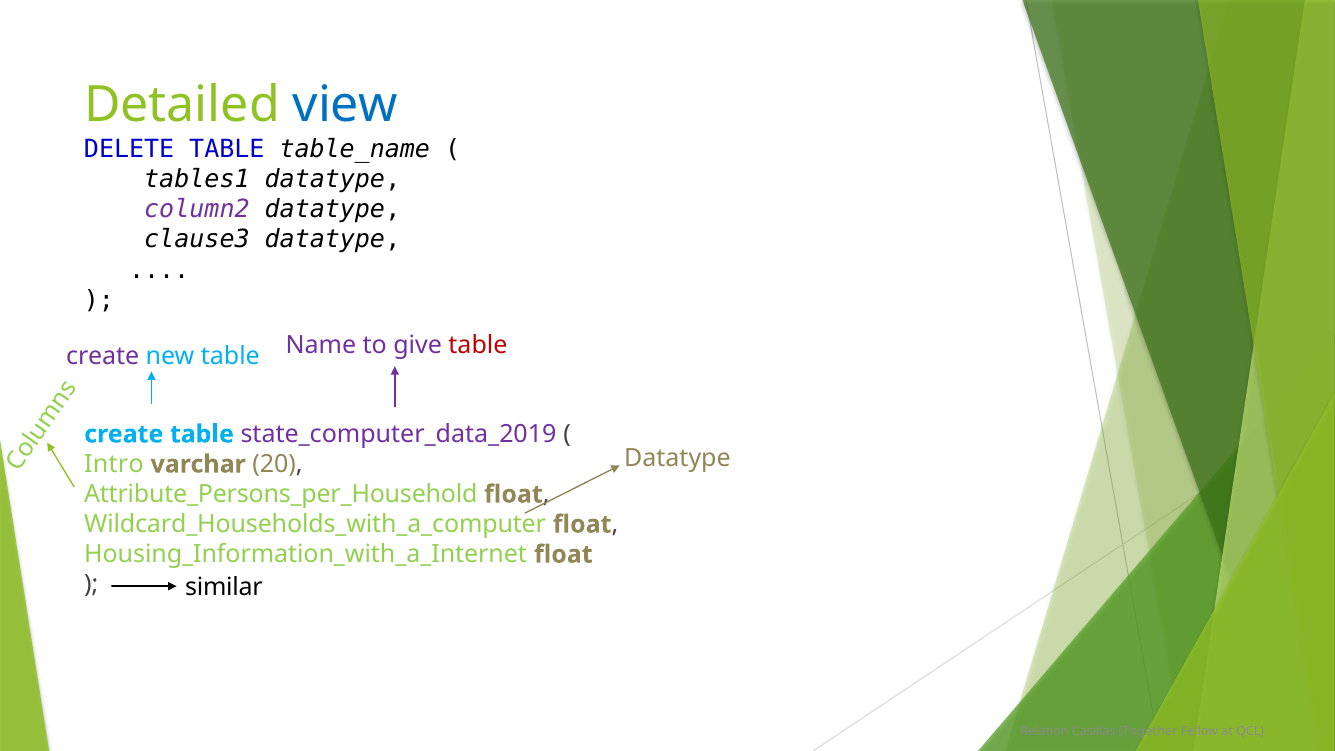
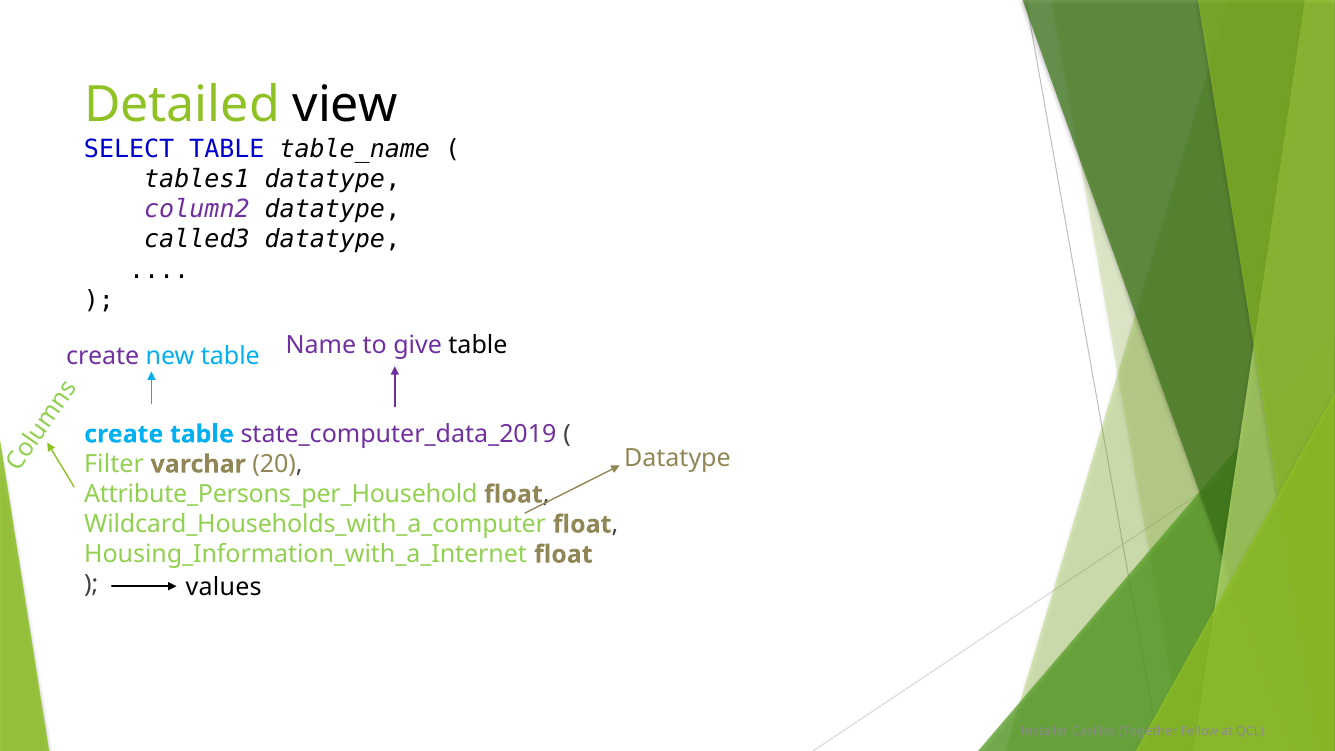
view colour: blue -> black (345, 105)
DELETE: DELETE -> SELECT (129, 150)
clause3: clause3 -> called3 (197, 240)
table colour: red -> black (478, 345)
Intro: Intro -> Filter (114, 464)
similar: similar -> values (224, 588)
Relation: Relation -> Installer (1045, 732)
